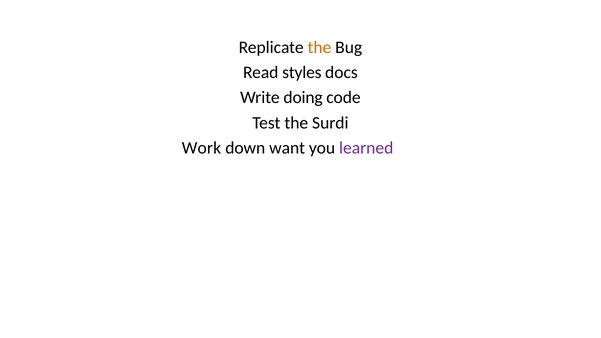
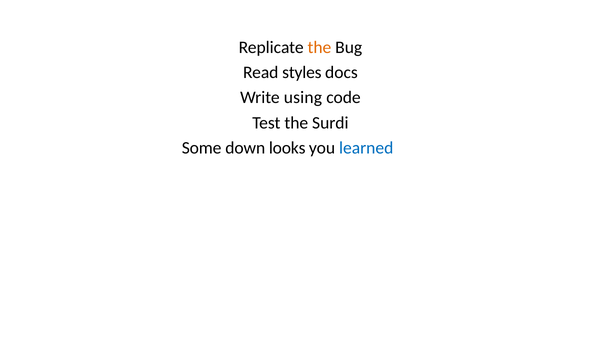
doing: doing -> using (303, 98)
Work: Work -> Some (202, 148)
want: want -> looks (287, 148)
learned colour: purple -> blue (366, 148)
